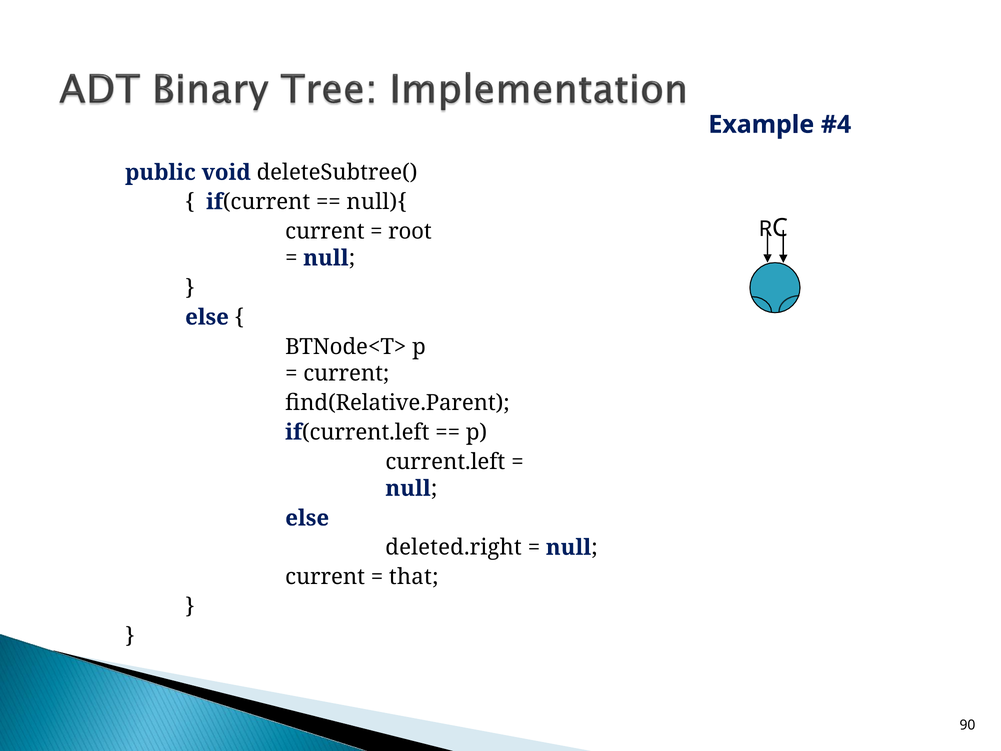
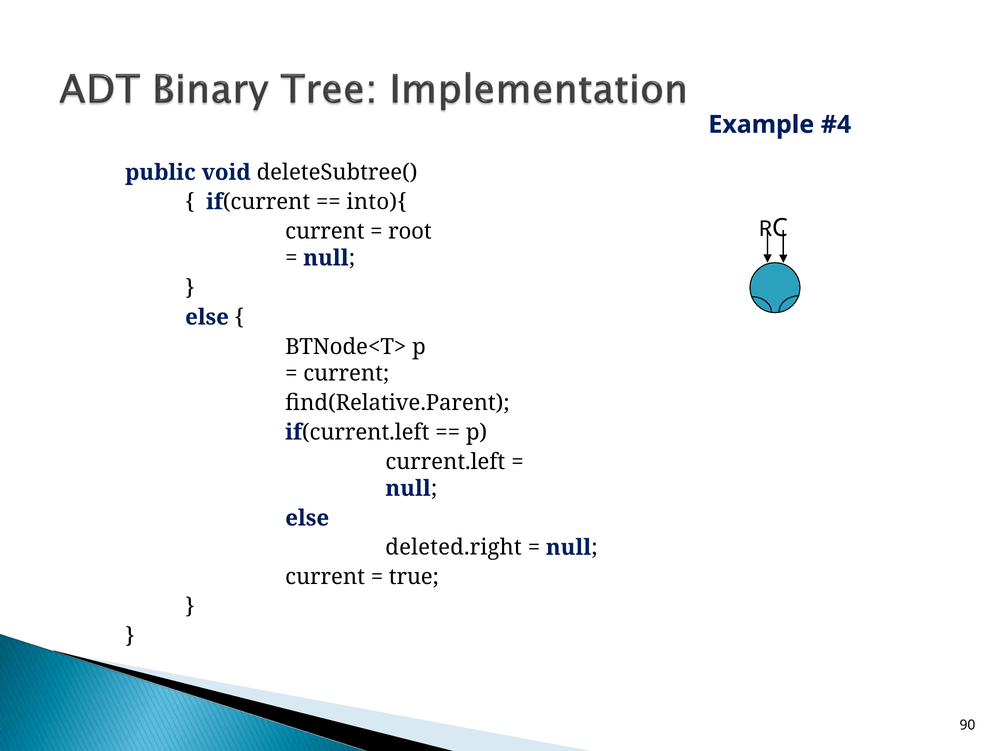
null){: null){ -> into){ (377, 202)
that: that -> true (414, 577)
